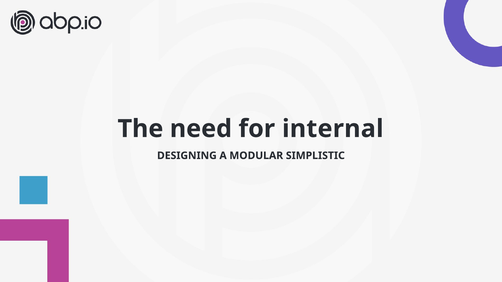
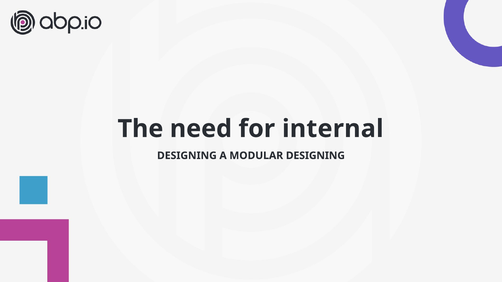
MODULAR SIMPLISTIC: SIMPLISTIC -> DESIGNING (315, 156)
